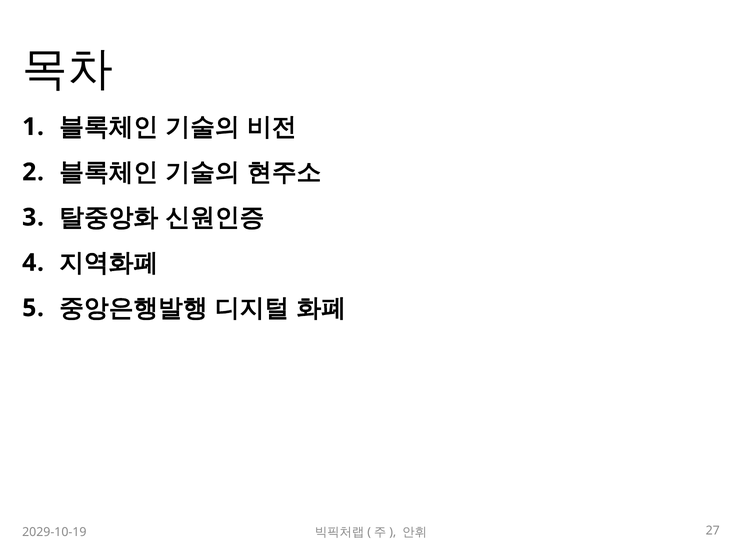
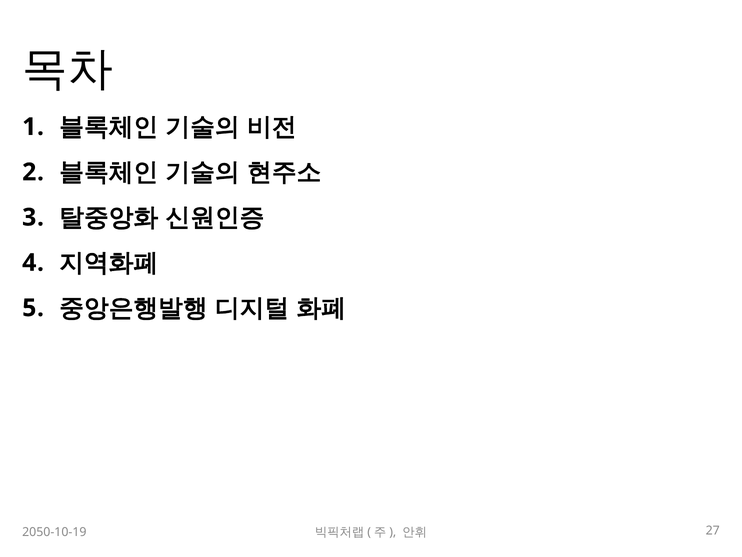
2029-10-19: 2029-10-19 -> 2050-10-19 (54, 531)
